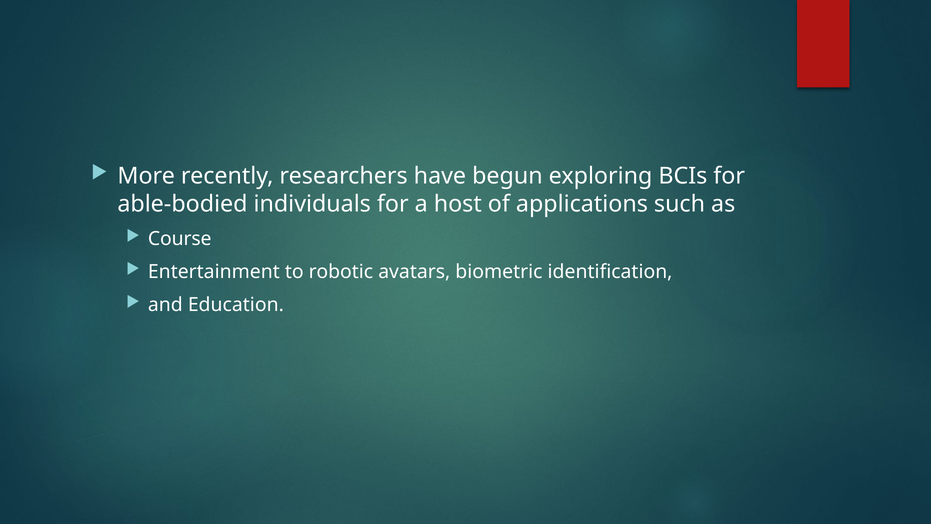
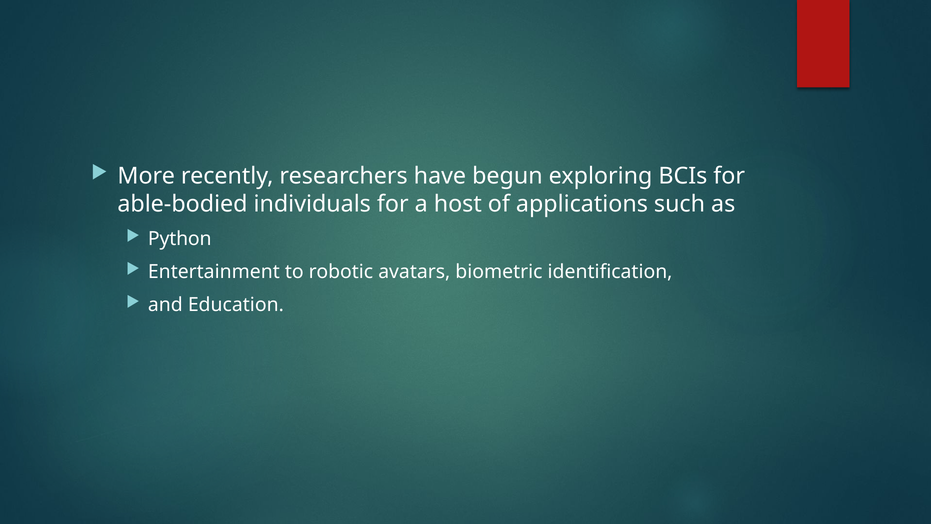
Course: Course -> Python (180, 239)
